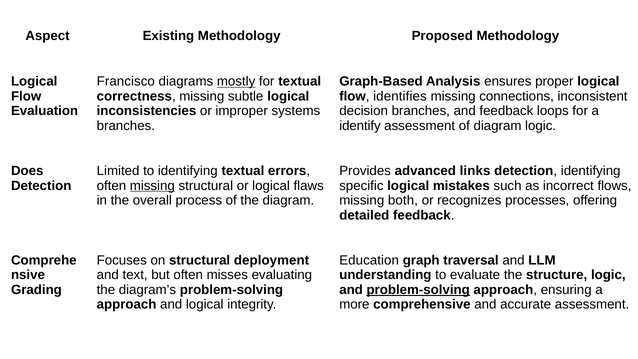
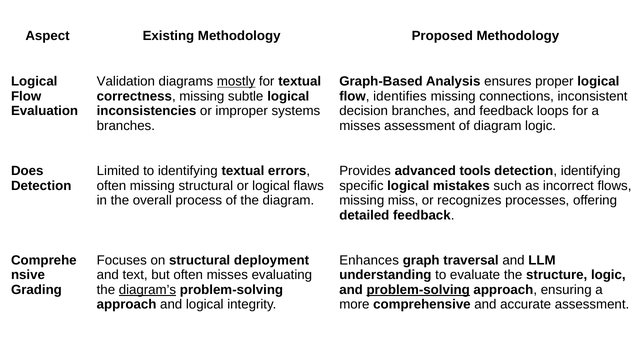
Francisco: Francisco -> Validation (126, 81)
identify: identify -> misses (360, 126)
links: links -> tools (475, 171)
missing underline: present -> none (152, 186)
both: both -> miss (403, 200)
Education: Education -> Enhances (369, 260)
diagram’s underline: none -> present (147, 290)
